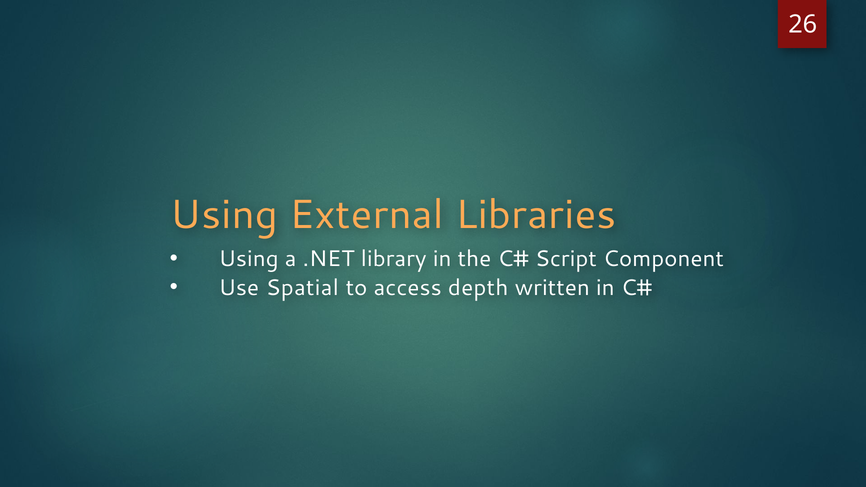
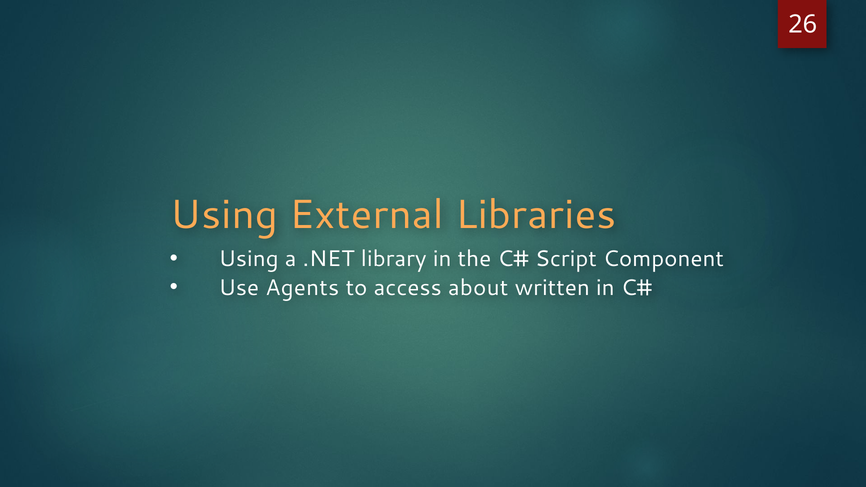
Spatial: Spatial -> Agents (302, 288)
depth: depth -> about (478, 288)
